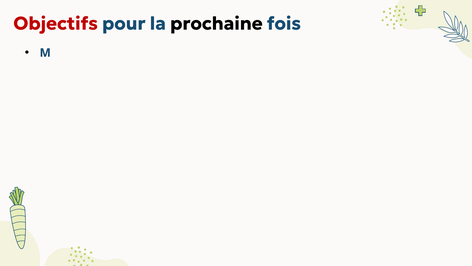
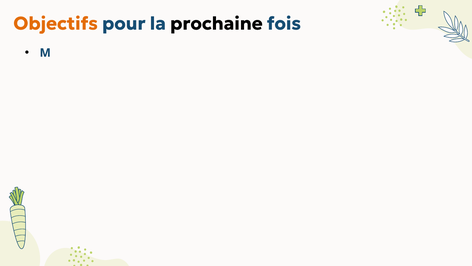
Objectifs colour: red -> orange (56, 23)
